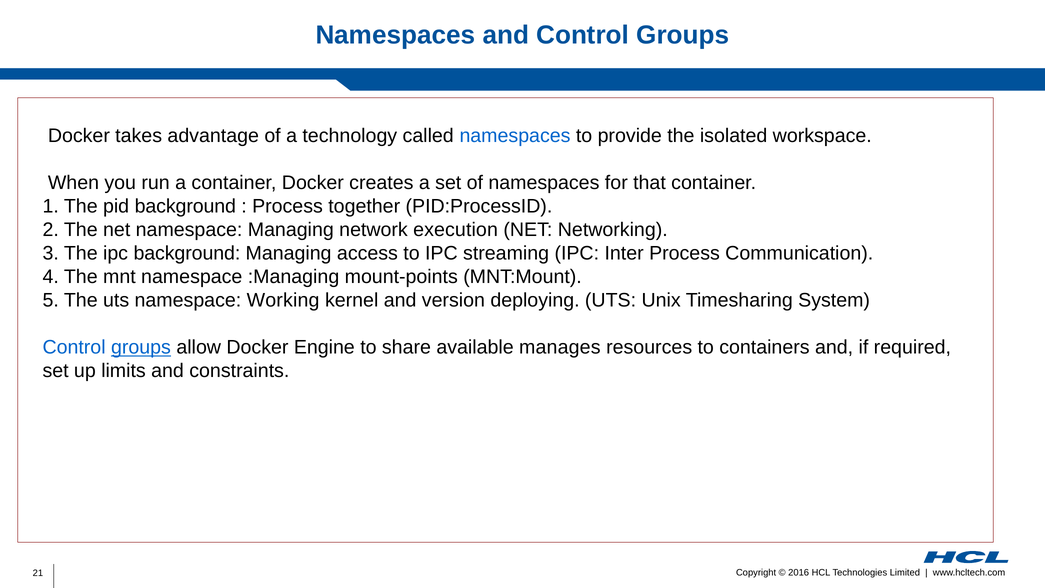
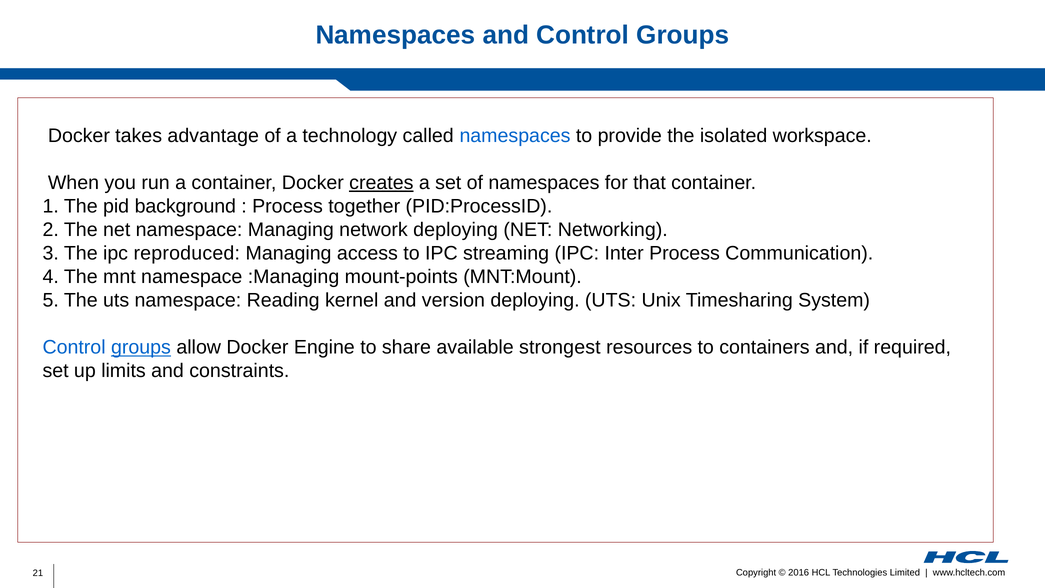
creates underline: none -> present (381, 183)
network execution: execution -> deploying (456, 230)
ipc background: background -> reproduced (187, 253)
Working: Working -> Reading (283, 300)
manages: manages -> strongest (560, 347)
